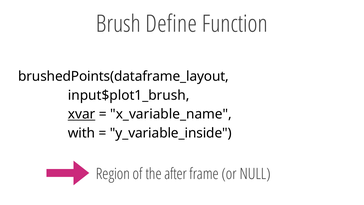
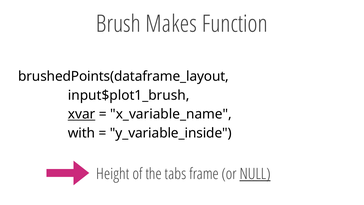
Define: Define -> Makes (171, 24)
Region: Region -> Height (113, 174)
after: after -> tabs (175, 174)
NULL underline: none -> present (255, 174)
